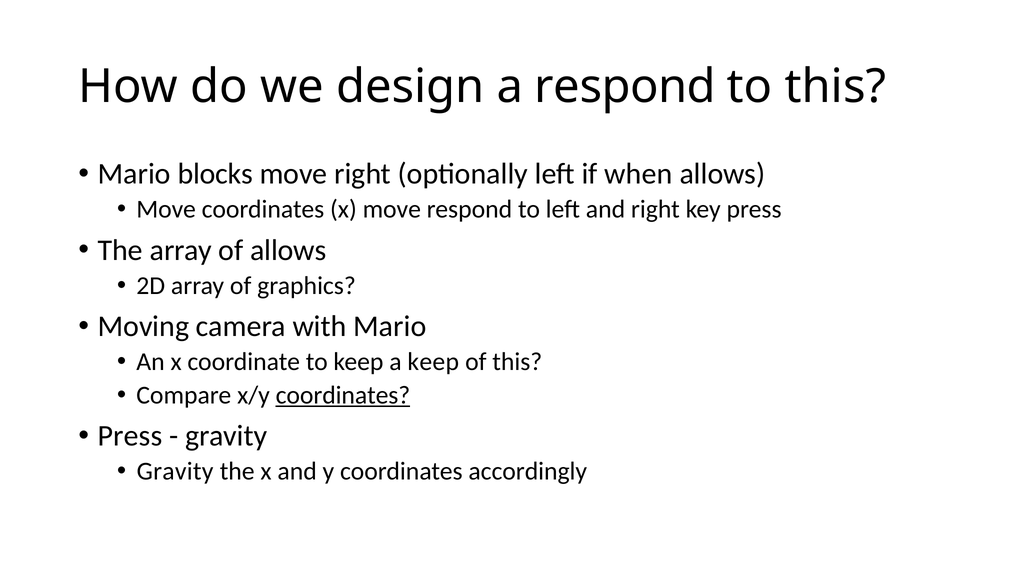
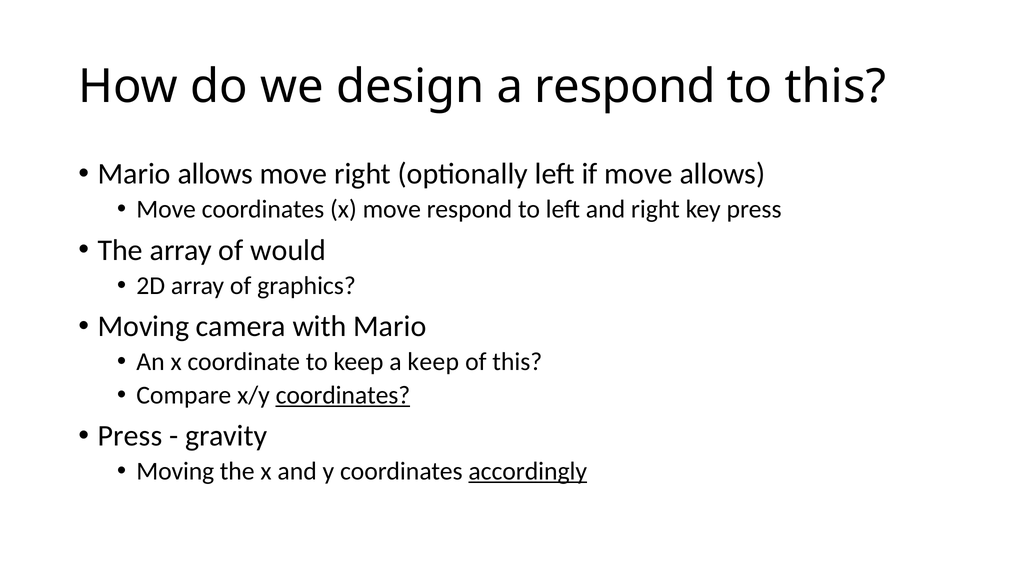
Mario blocks: blocks -> allows (215, 174)
if when: when -> move (639, 174)
of allows: allows -> would (288, 250)
Gravity: Gravity -> Moving (175, 471)
accordingly underline: none -> present (528, 471)
